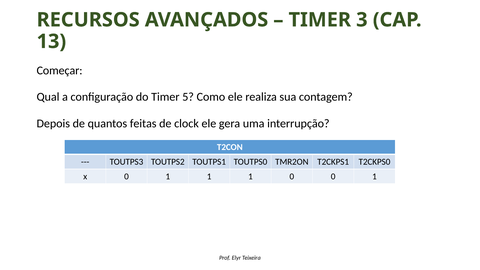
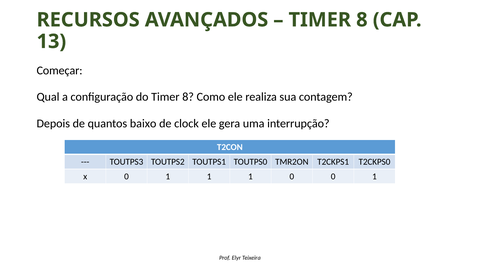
3: 3 -> 8 (362, 20)
do Timer 5: 5 -> 8 (188, 97)
feitas: feitas -> baixo (143, 124)
